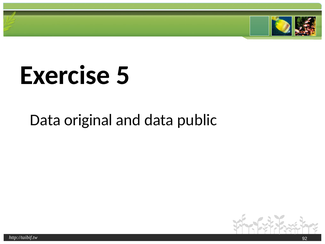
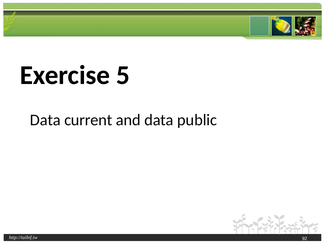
original: original -> current (88, 120)
